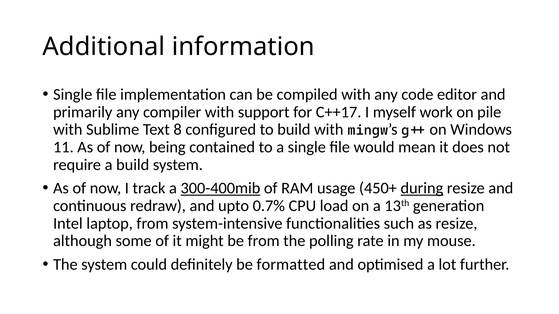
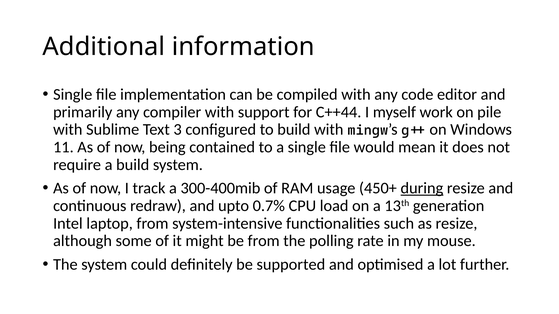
C++17: C++17 -> C++44 (339, 112)
8: 8 -> 3 (178, 130)
300-400mib underline: present -> none (220, 188)
formatted: formatted -> supported (291, 265)
